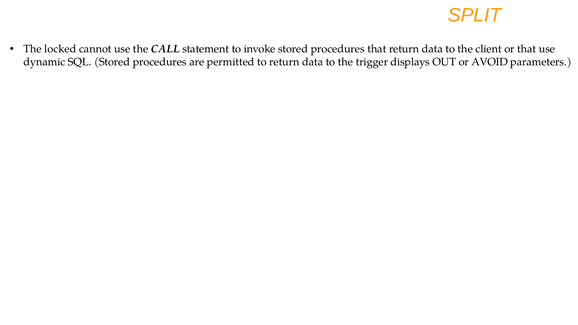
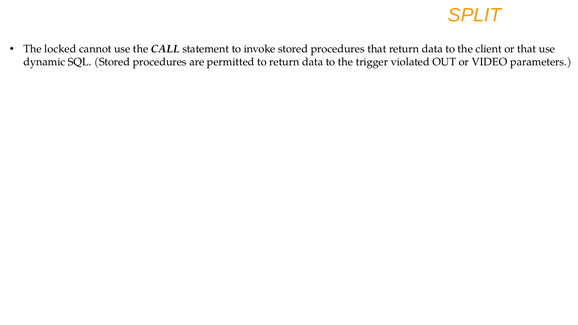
displays: displays -> violated (410, 62)
AVOID: AVOID -> VIDEO (490, 62)
